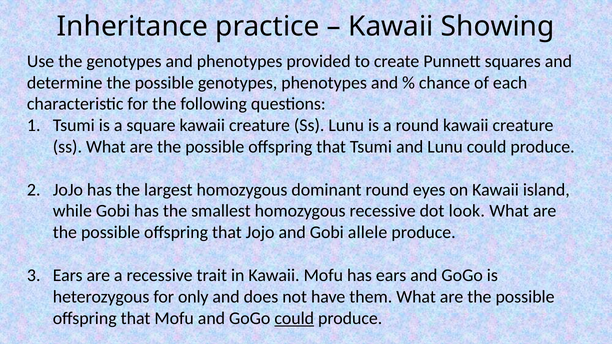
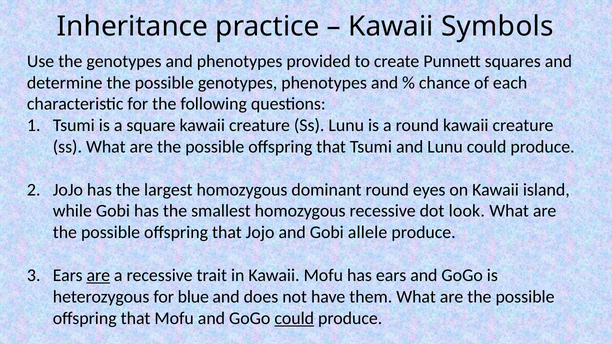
Showing: Showing -> Symbols (497, 27)
are underline: none -> present (98, 276)
only: only -> blue (193, 297)
